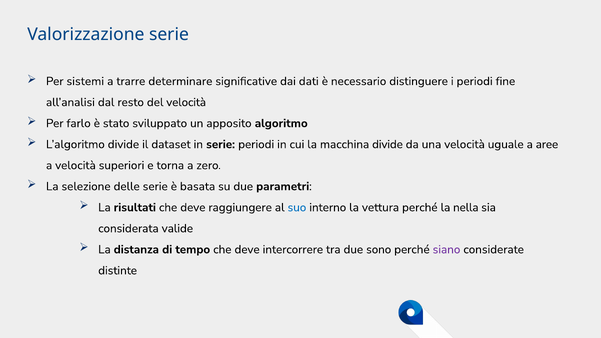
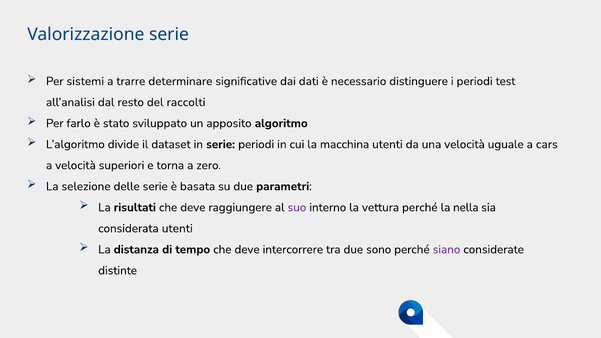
fine: fine -> test (505, 81)
del velocità: velocità -> raccolti (186, 102)
macchina divide: divide -> utenti (387, 144)
aree: aree -> cars (547, 144)
suo colour: blue -> purple (297, 207)
considerata valide: valide -> utenti (177, 228)
